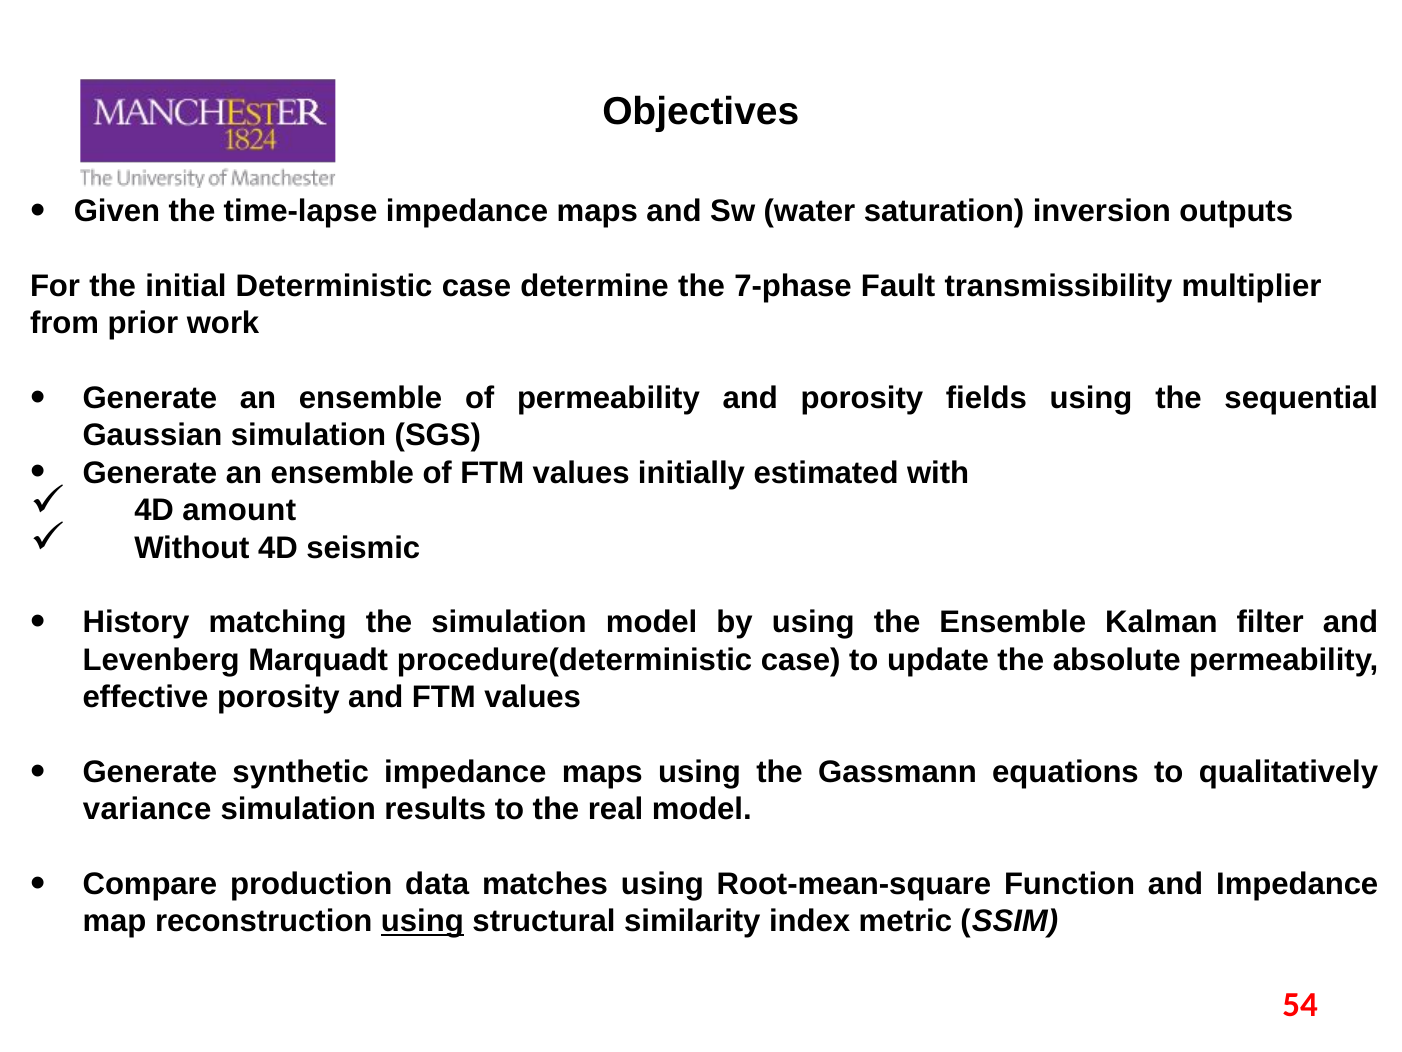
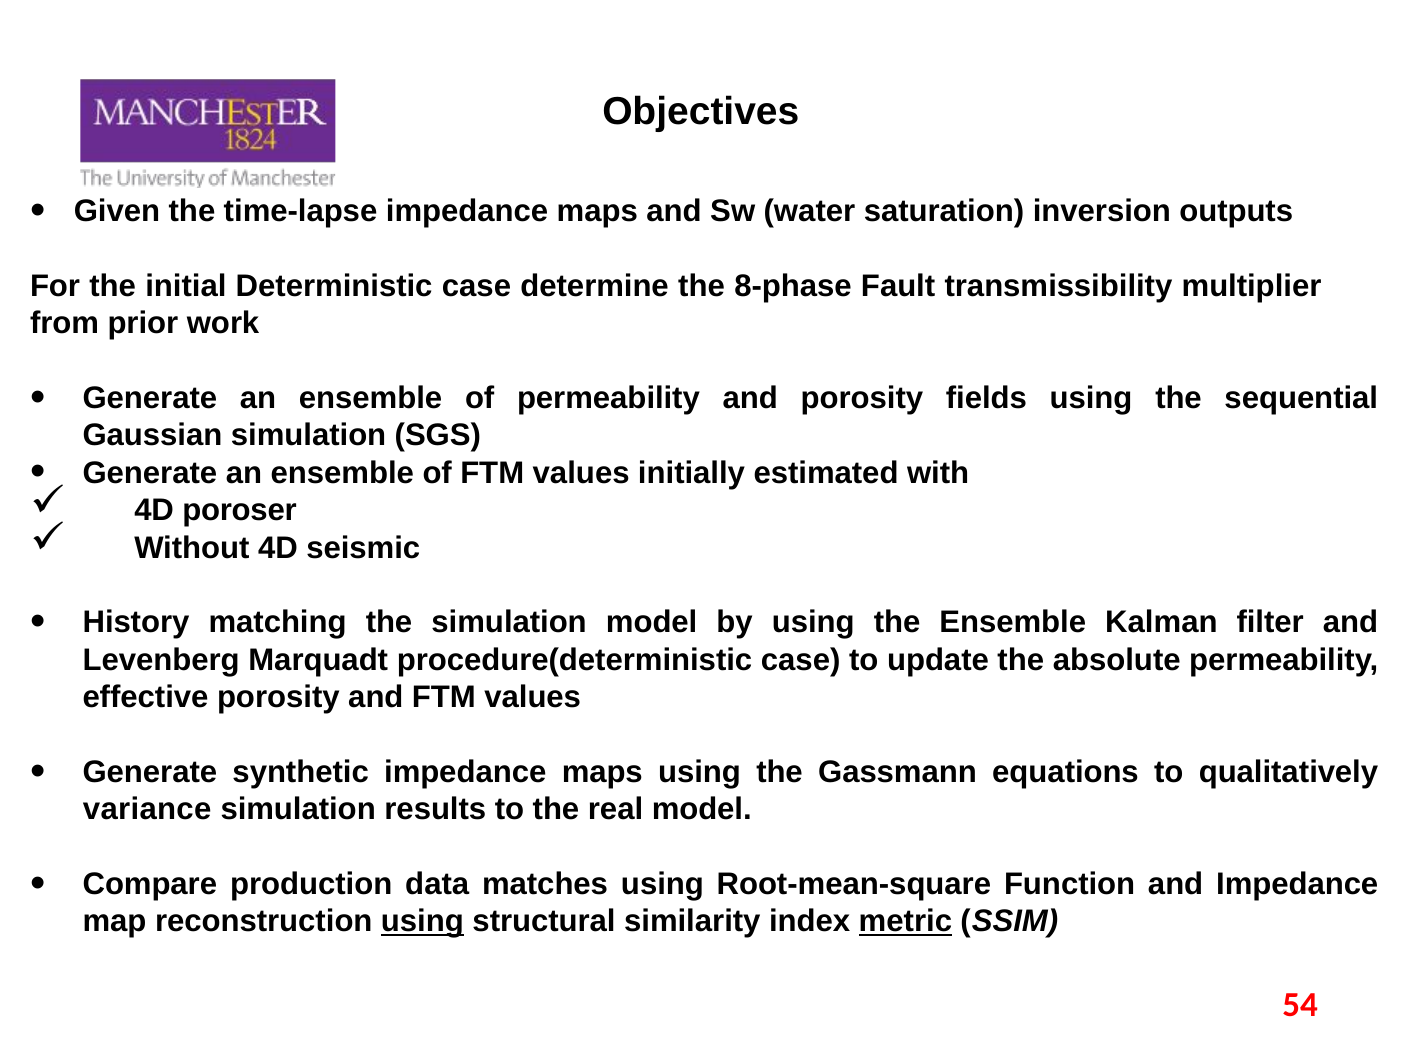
7-phase: 7-phase -> 8-phase (793, 286)
amount: amount -> poroser (240, 510)
metric underline: none -> present (905, 921)
